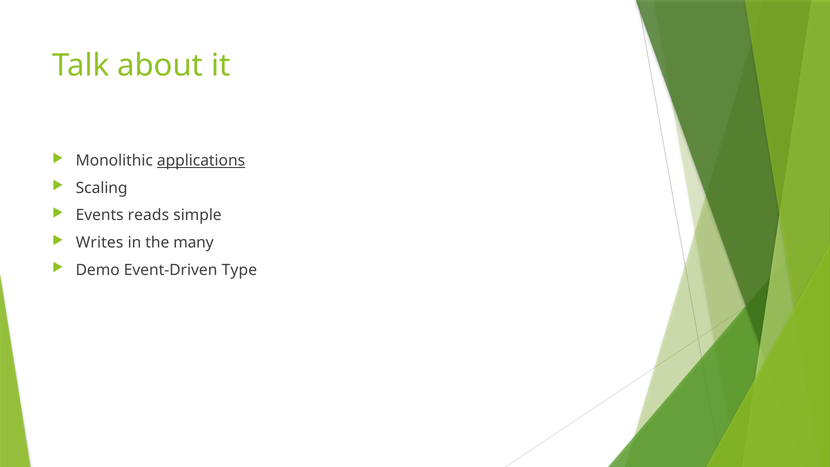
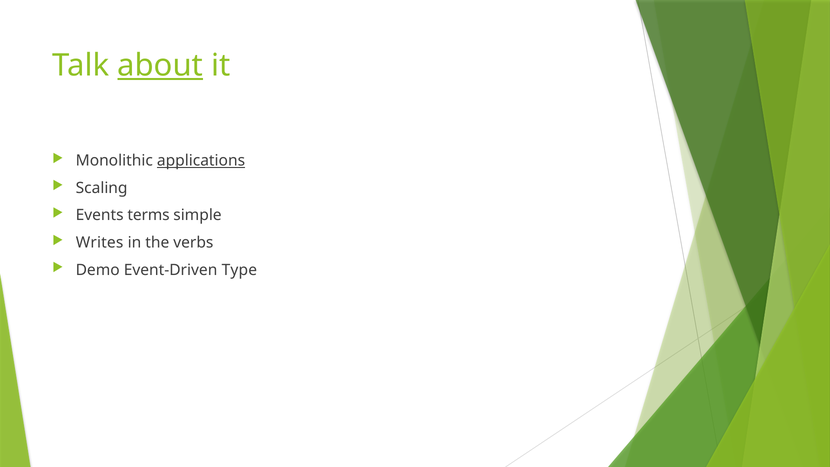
about underline: none -> present (160, 65)
reads: reads -> terms (149, 215)
many: many -> verbs (193, 243)
